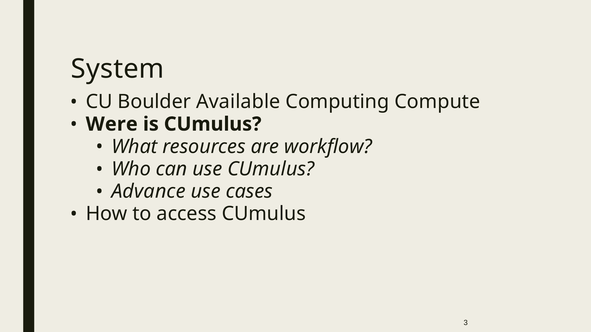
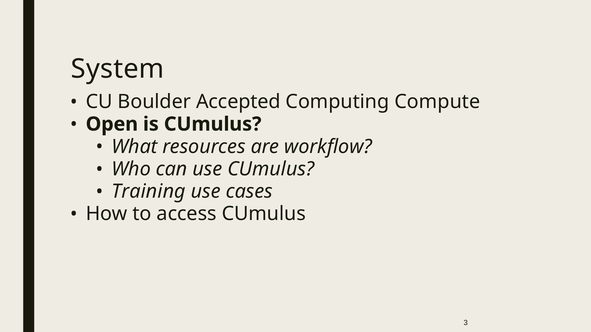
Available: Available -> Accepted (238, 102)
Were: Were -> Open (112, 124)
Advance: Advance -> Training (149, 192)
